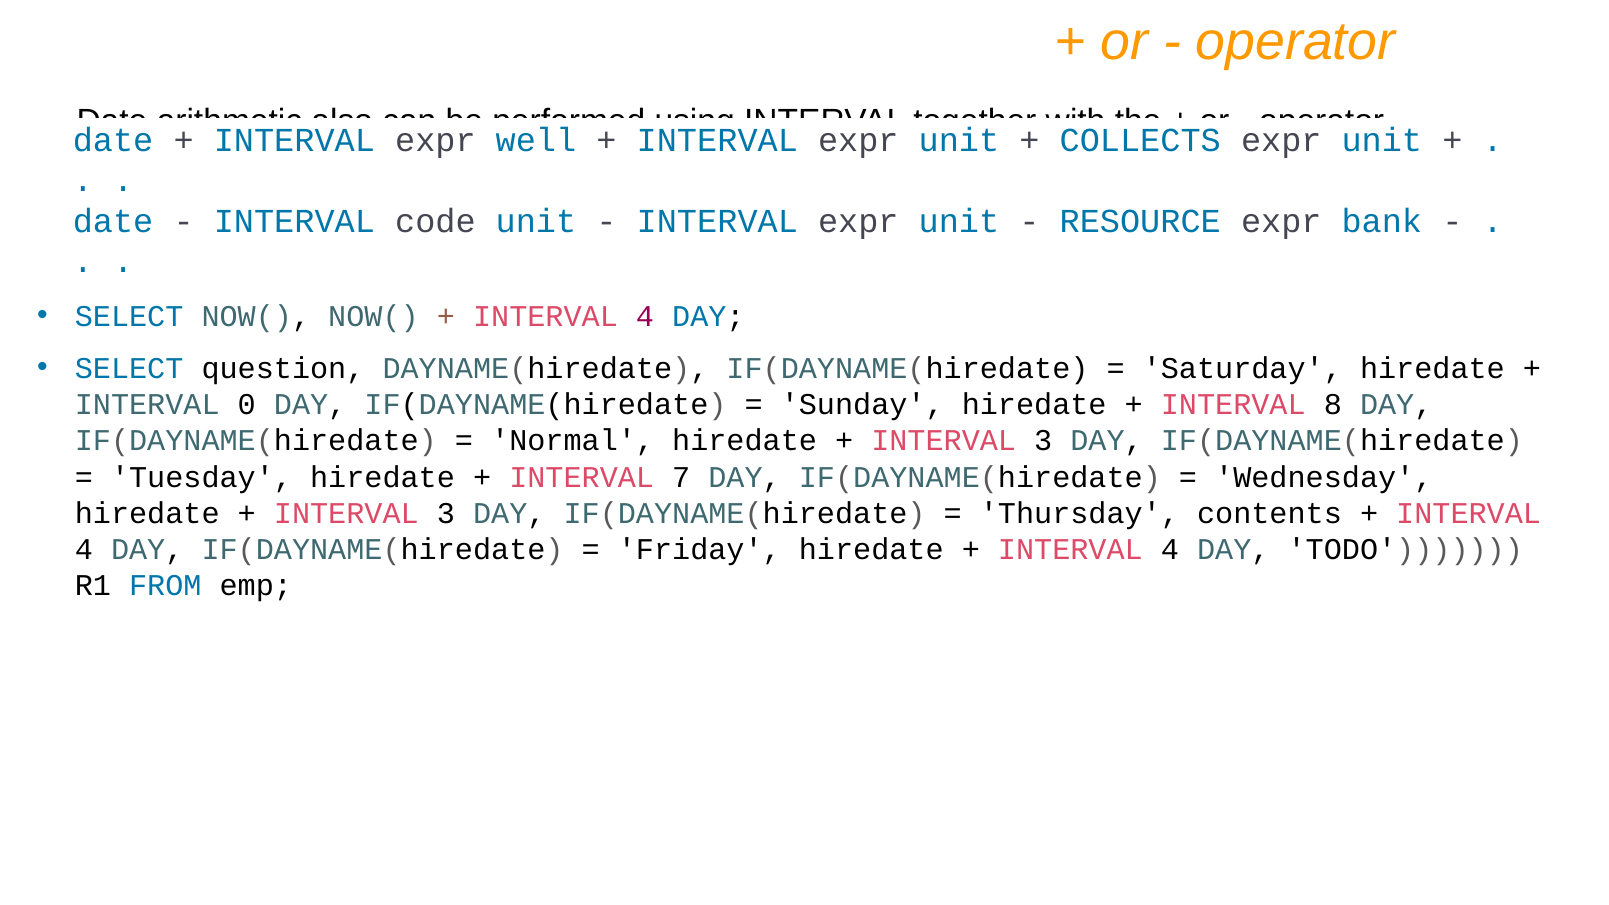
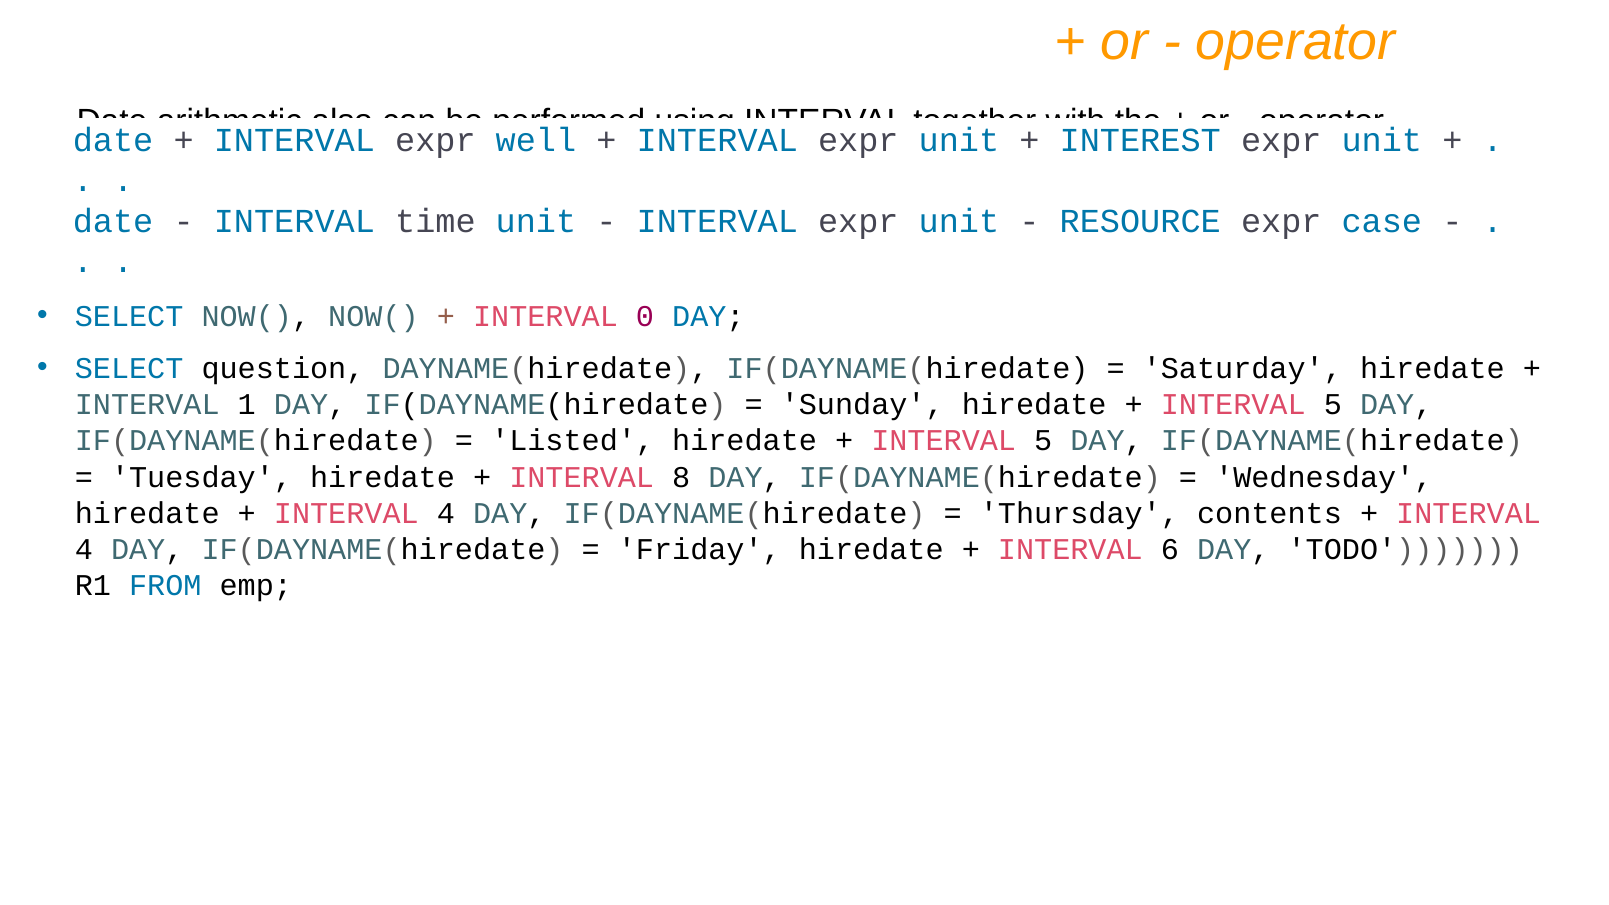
COLLECTS: COLLECTS -> INTEREST (1140, 140)
code: code -> time (435, 221)
bank: bank -> case (1382, 221)
4: 4 -> 0 (645, 316)
0: 0 -> 1 (247, 405)
8: 8 -> 5 (1333, 405)
Normal: Normal -> Listed (573, 441)
3: 3 -> 5 (1043, 441)
7: 7 -> 8 (681, 477)
3: 3 -> 4 (446, 513)
4: 4 -> 6 (1170, 550)
